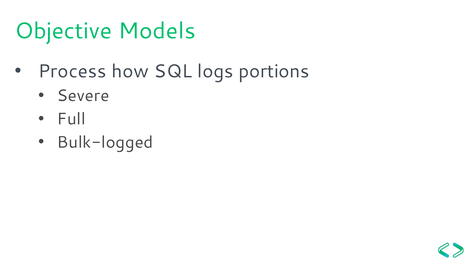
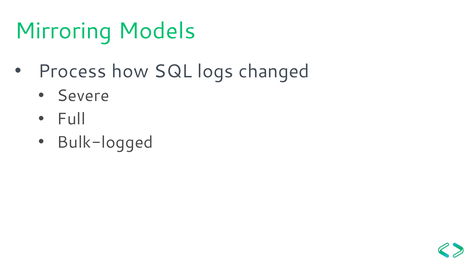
Objective: Objective -> Mirroring (63, 31)
portions: portions -> changed (274, 71)
